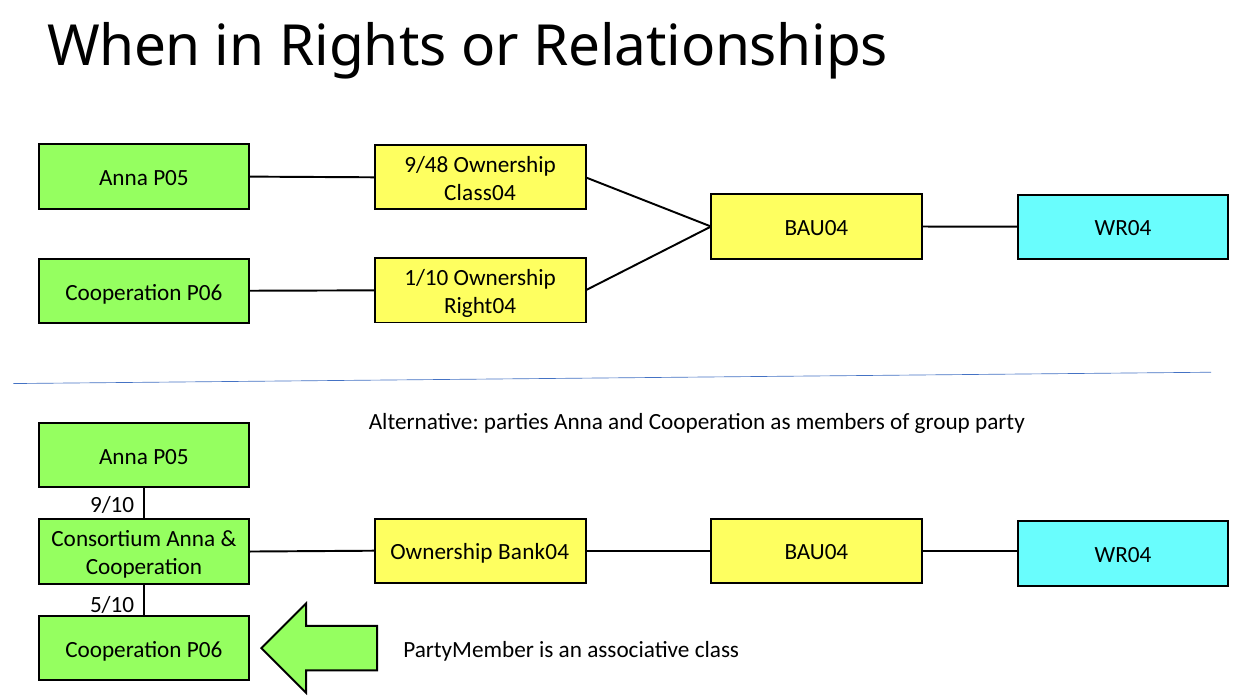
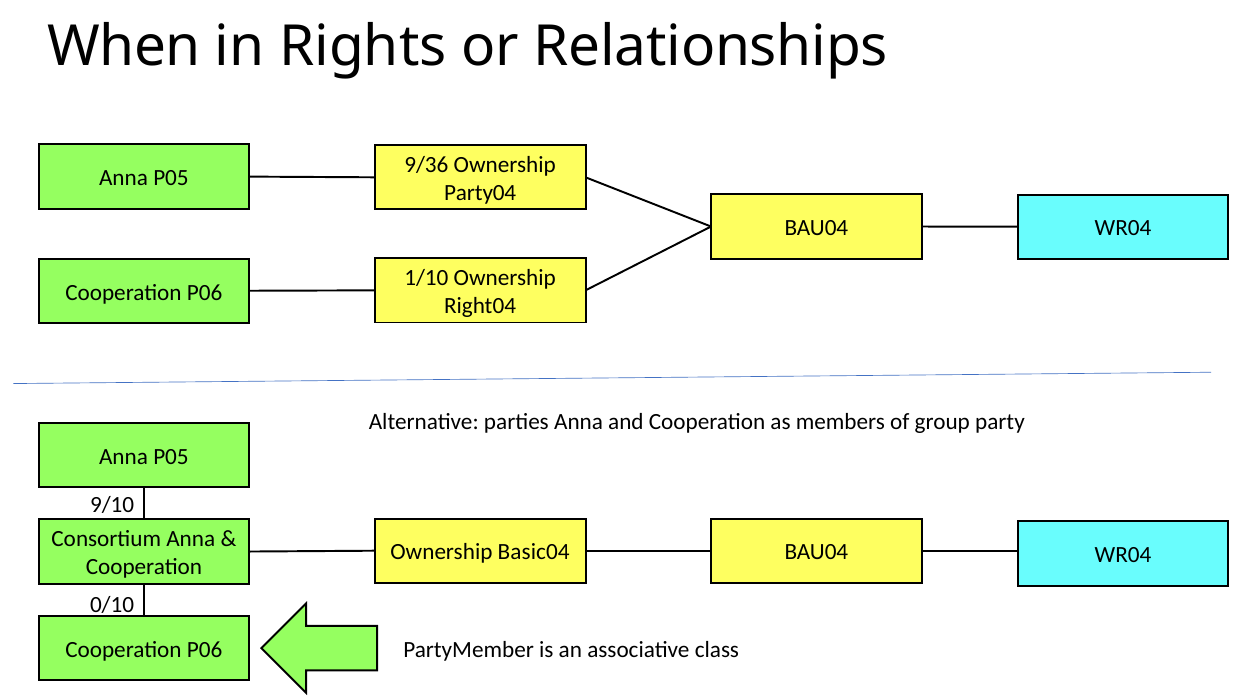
9/48: 9/48 -> 9/36 (426, 165)
Class04: Class04 -> Party04 (480, 193)
Bank04: Bank04 -> Basic04 (534, 553)
5/10: 5/10 -> 0/10 (112, 605)
